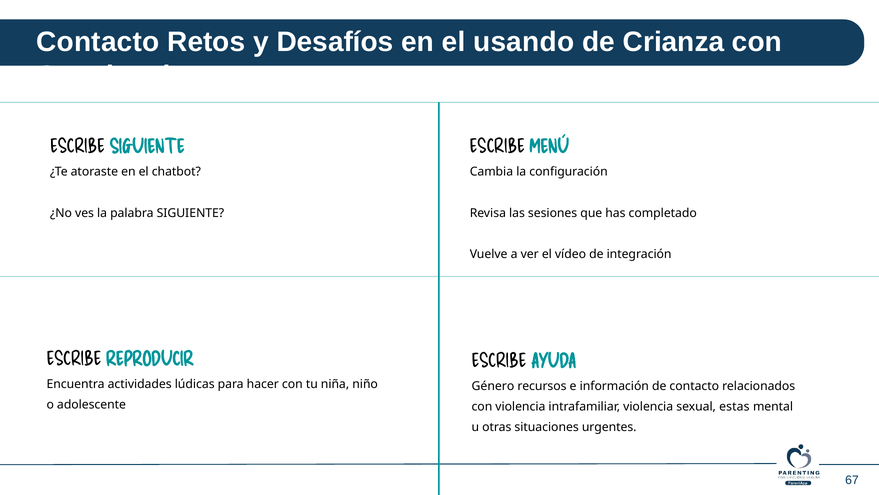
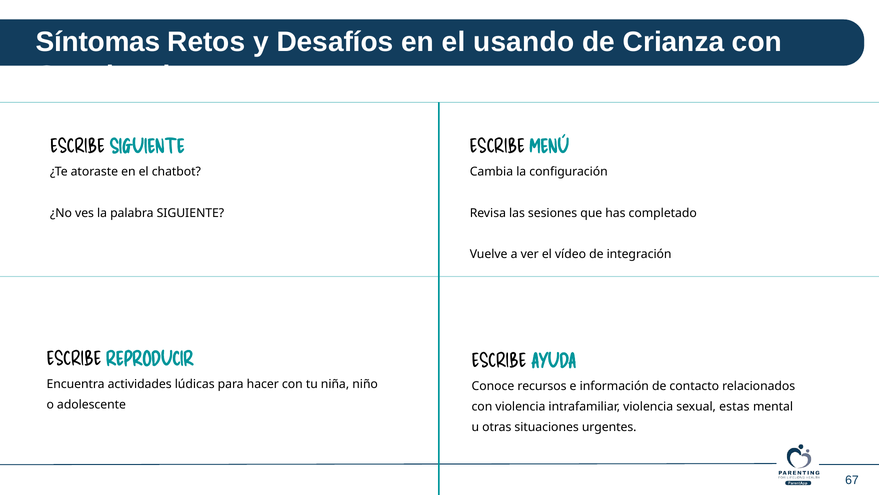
Contacto: Contacto -> Síntomas (98, 42)
Género: Género -> Conoce (493, 386)
